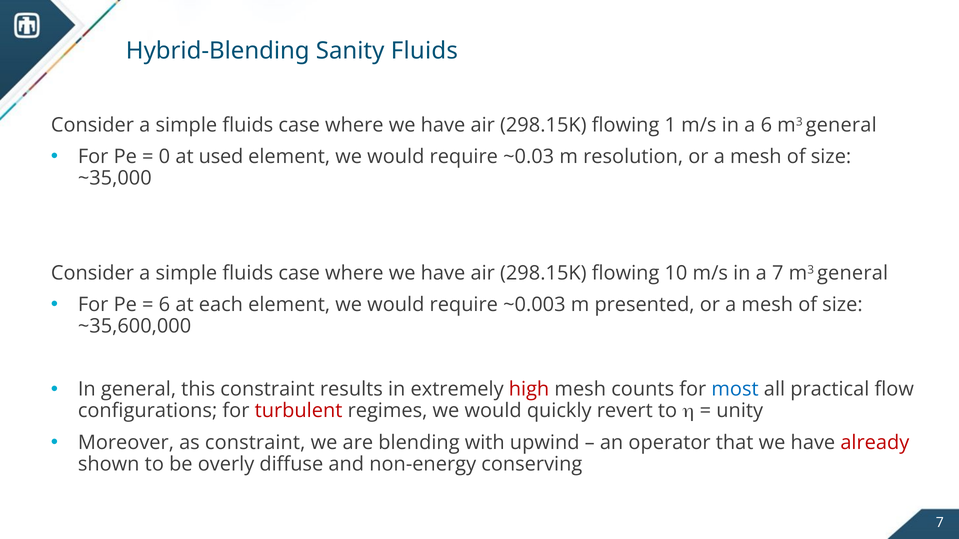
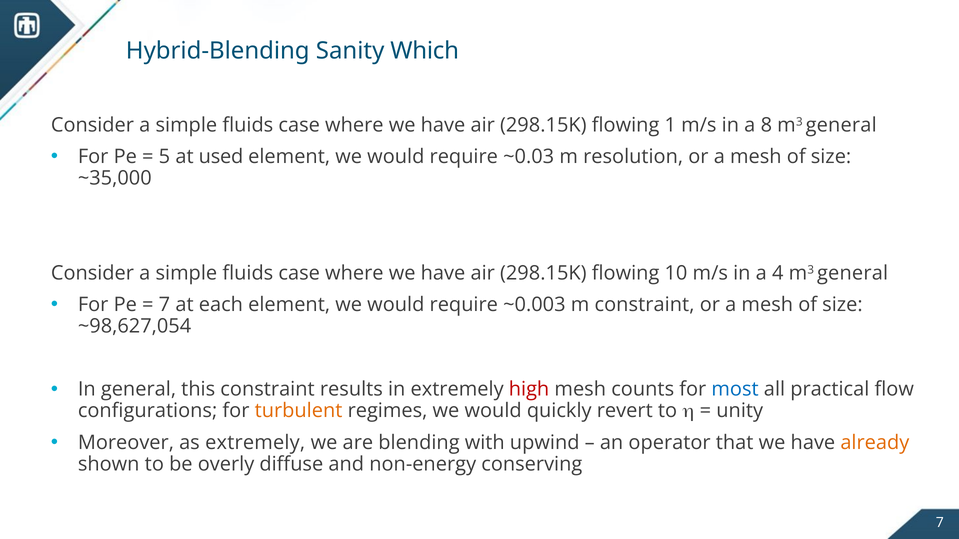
Sanity Fluids: Fluids -> Which (425, 51)
a 6: 6 -> 8 (766, 125)
0: 0 -> 5 (164, 157)
a 7: 7 -> 4 (778, 273)
6: 6 -> 7 (164, 305)
m presented: presented -> constraint (644, 305)
~35,600,000: ~35,600,000 -> ~98,627,054 (135, 326)
turbulent colour: red -> orange (299, 411)
as constraint: constraint -> extremely (255, 443)
already colour: red -> orange (875, 443)
